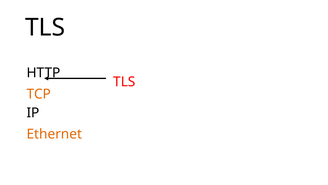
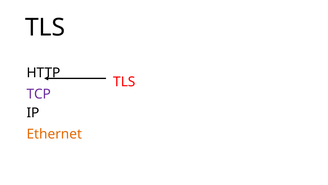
TCP colour: orange -> purple (39, 94)
